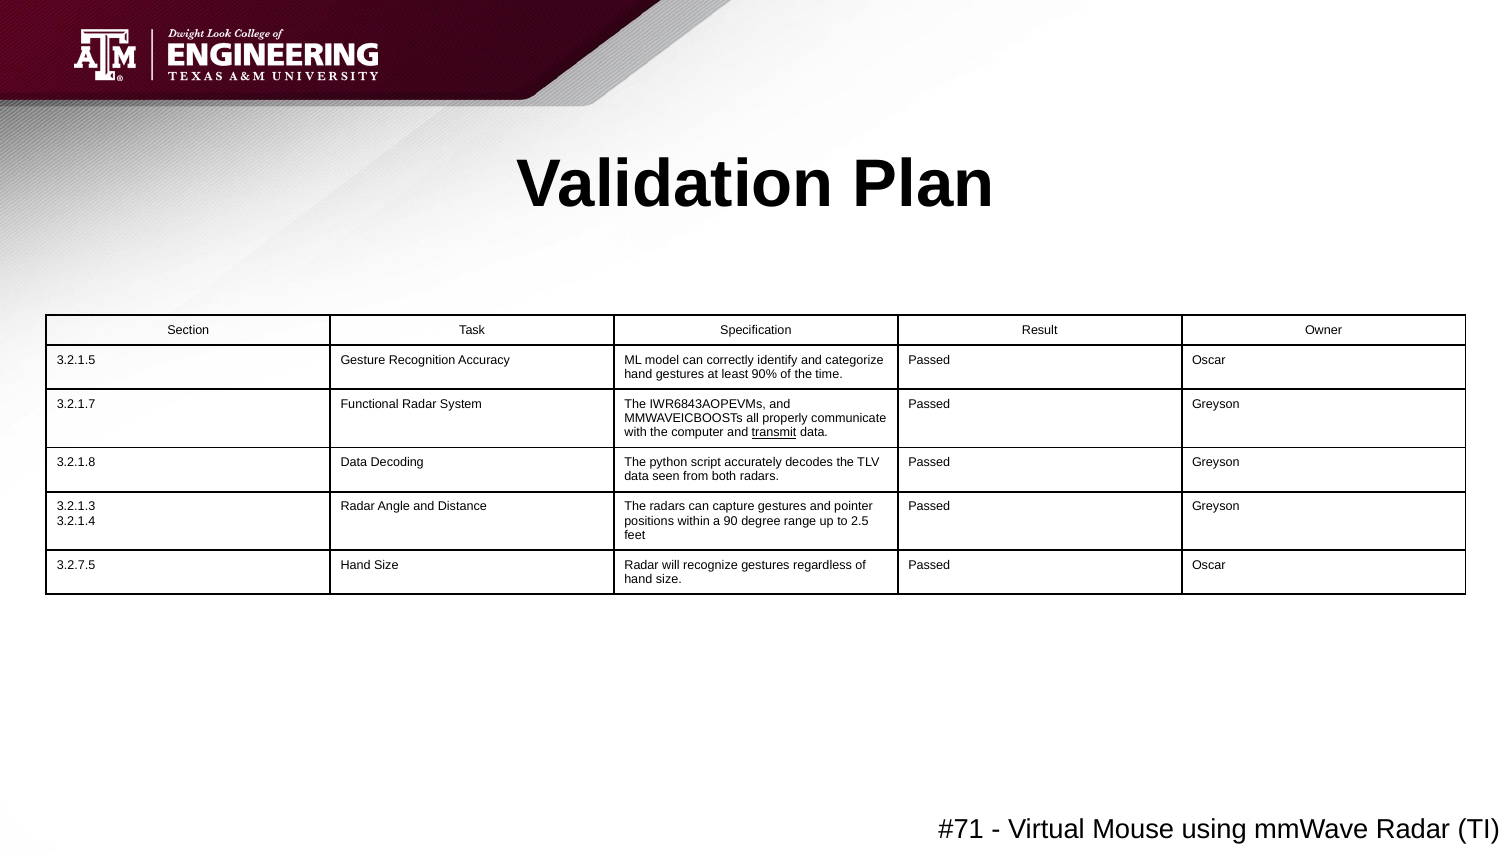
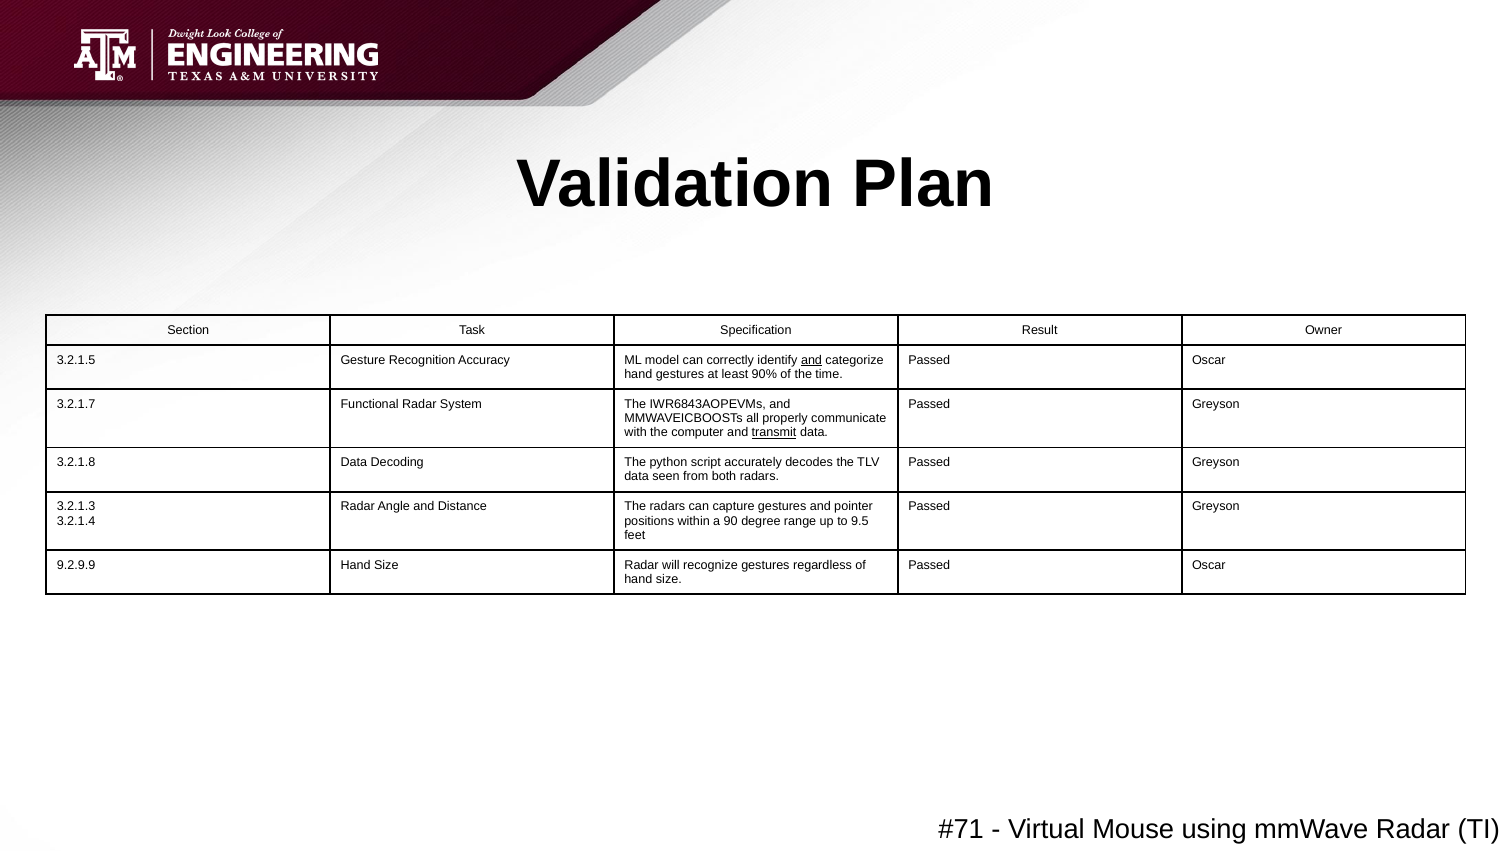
and underline: none -> present (812, 360)
2.5: 2.5 -> 9.5 (860, 521)
3.2.7.5: 3.2.7.5 -> 9.2.9.9 (76, 565)
